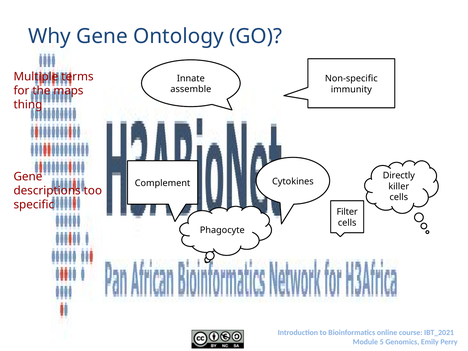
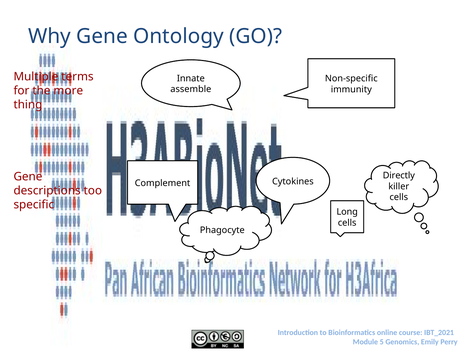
maps: maps -> more (68, 91)
Filter: Filter -> Long (347, 212)
